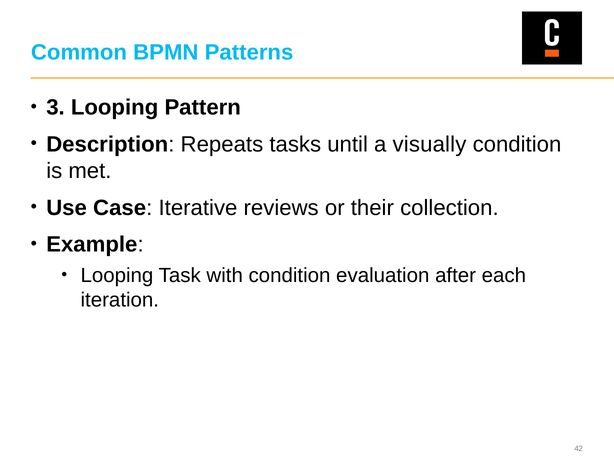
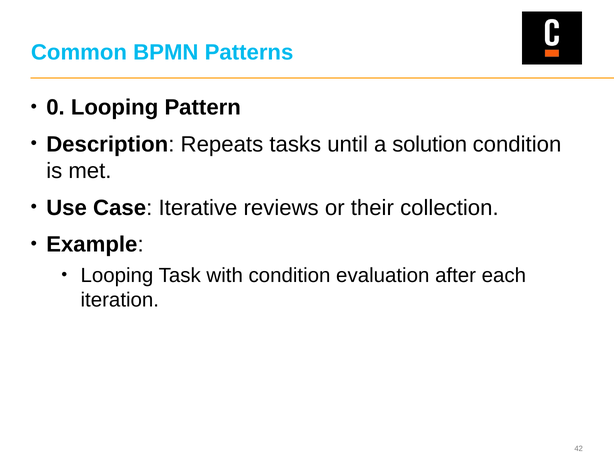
3: 3 -> 0 (55, 108)
visually: visually -> solution (430, 145)
